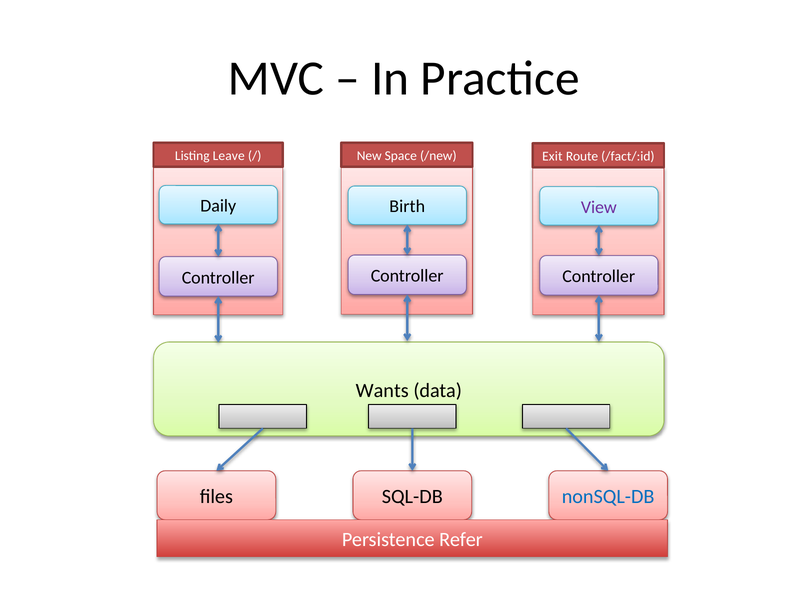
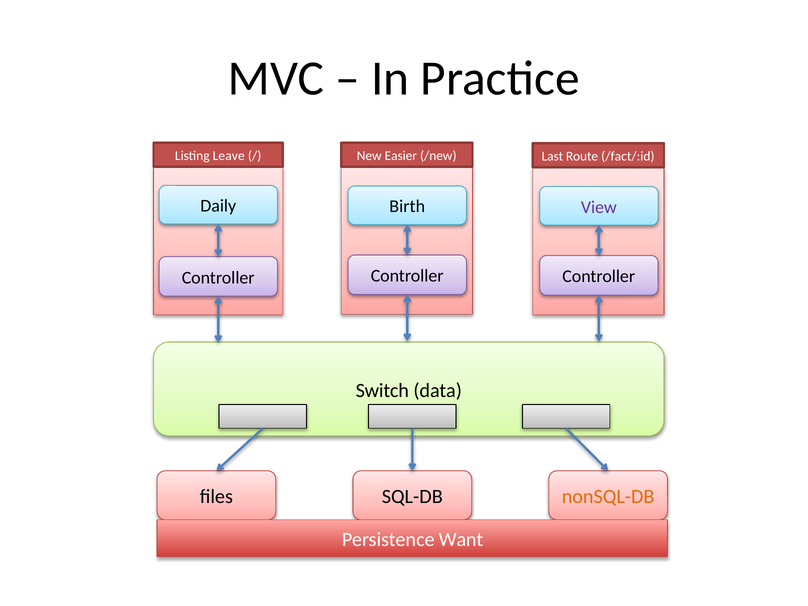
Space: Space -> Easier (401, 156)
Exit: Exit -> Last (552, 156)
Wants: Wants -> Switch (382, 390)
nonSQL-DB colour: blue -> orange (608, 497)
Refer: Refer -> Want (461, 540)
